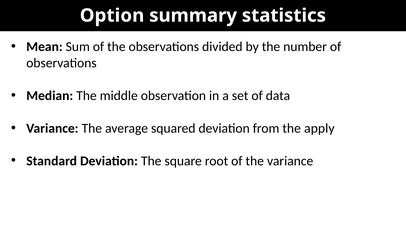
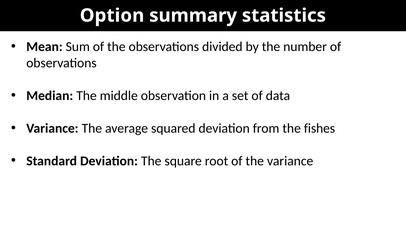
apply: apply -> fishes (319, 128)
